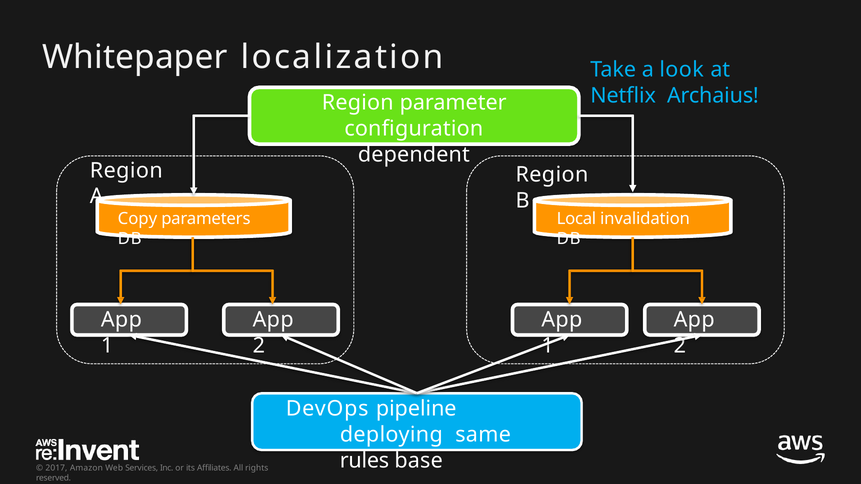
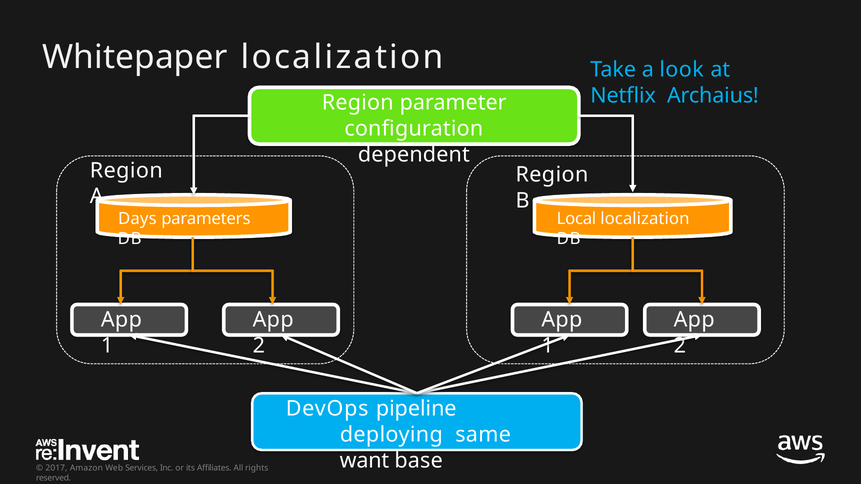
Copy: Copy -> Days (137, 219)
Local invalidation: invalidation -> localization (645, 219)
rules: rules -> want (364, 461)
